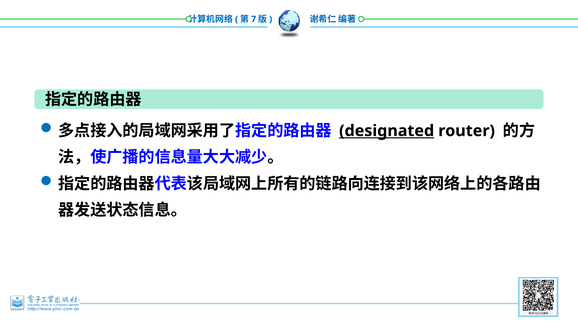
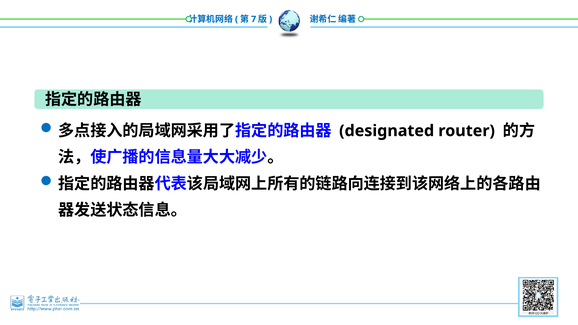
designated underline: present -> none (387, 131)
